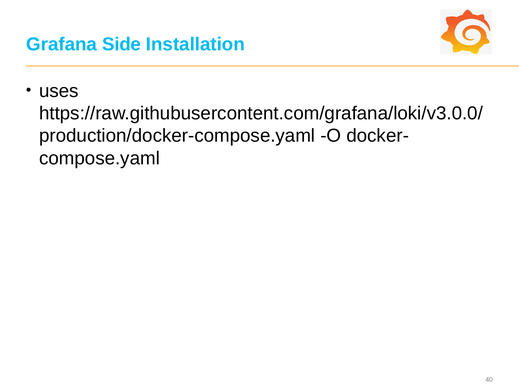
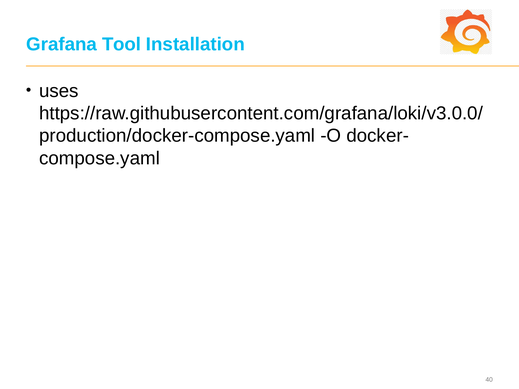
Side: Side -> Tool (122, 44)
